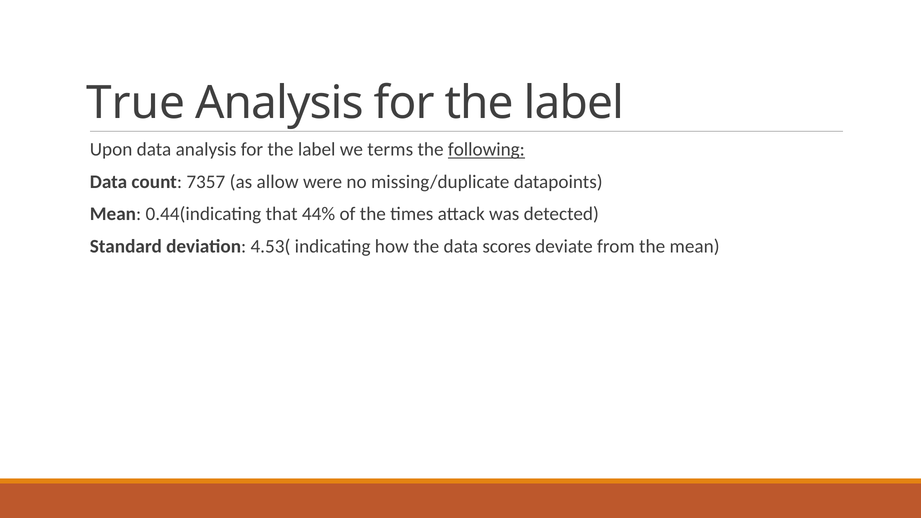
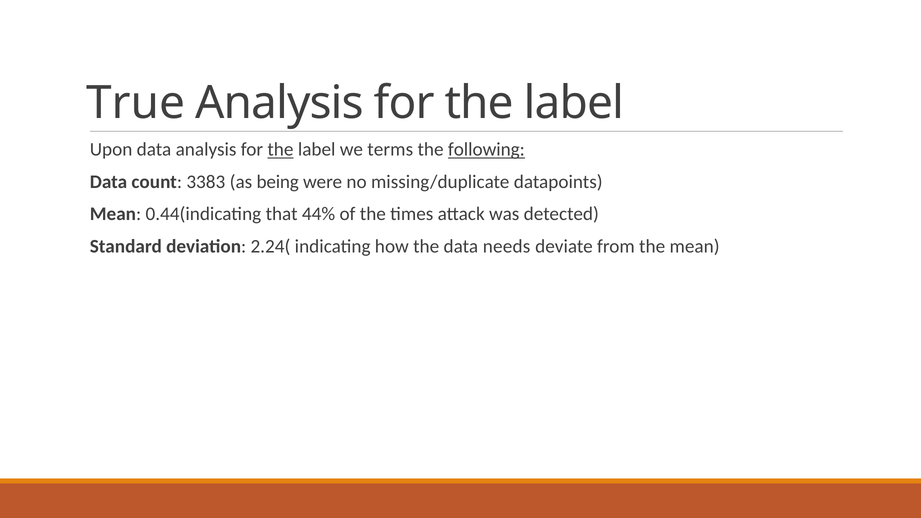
the underline: none -> present (280, 150)
7357: 7357 -> 3383 (206, 182)
allow: allow -> being (278, 182)
4.53(: 4.53( -> 2.24( (270, 246)
scores: scores -> needs (507, 246)
